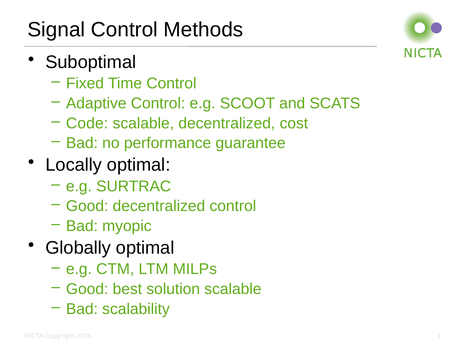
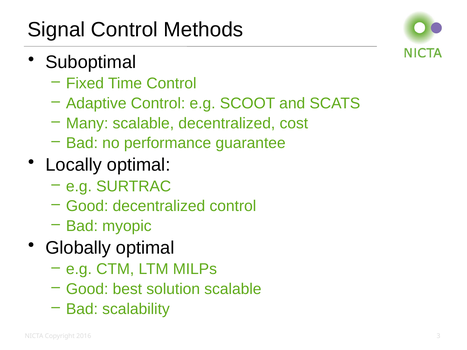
Code: Code -> Many (87, 123)
